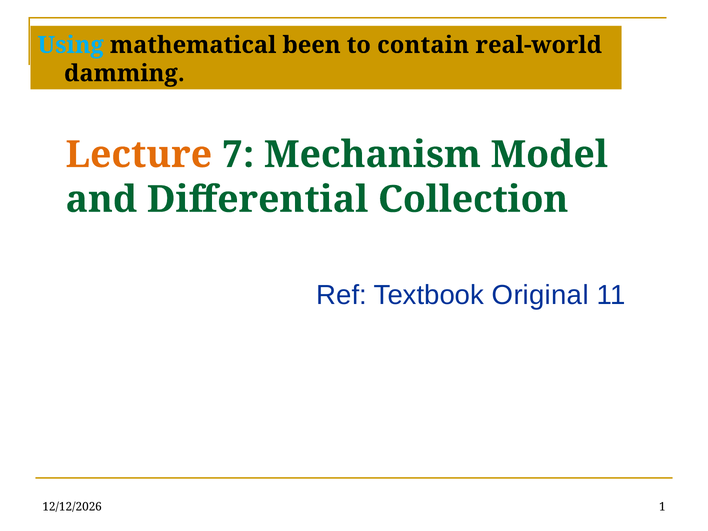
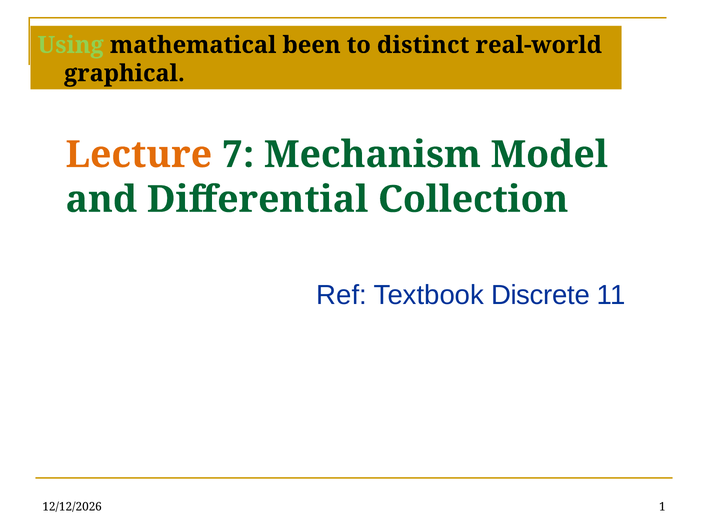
Using colour: light blue -> light green (71, 45)
contain: contain -> distinct (423, 45)
damming: damming -> graphical (124, 73)
Original: Original -> Discrete (541, 295)
